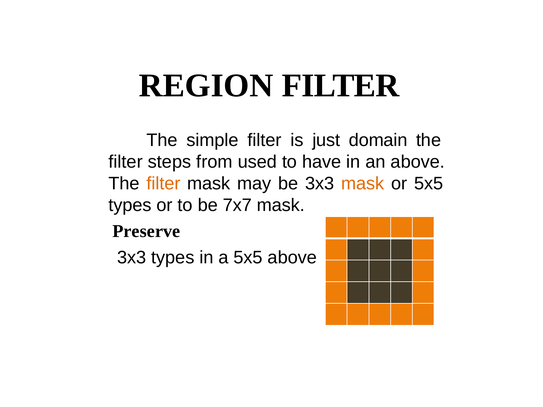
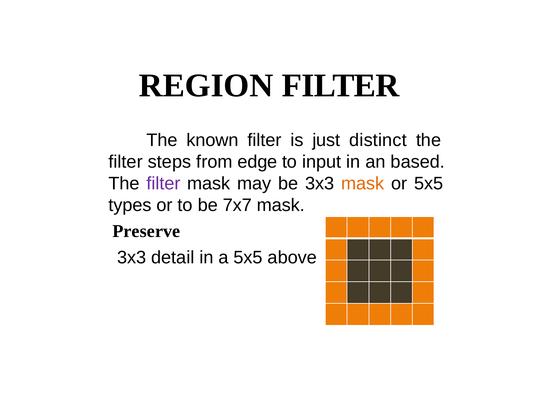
simple: simple -> known (213, 140)
domain: domain -> distinct (378, 140)
used: used -> edge (257, 162)
have: have -> input (322, 162)
an above: above -> based (418, 162)
filter colour: orange -> purple (163, 184)
3x3 types: types -> detail (173, 258)
